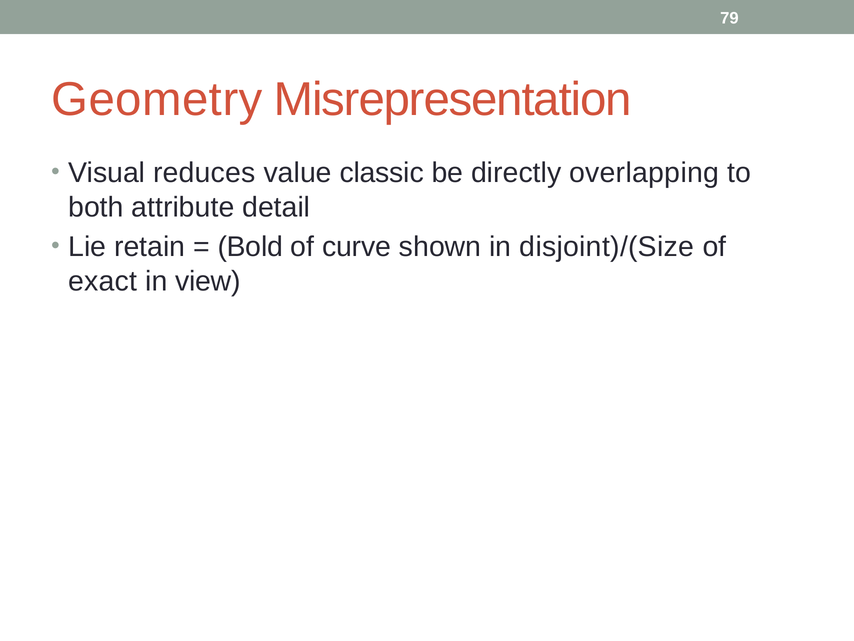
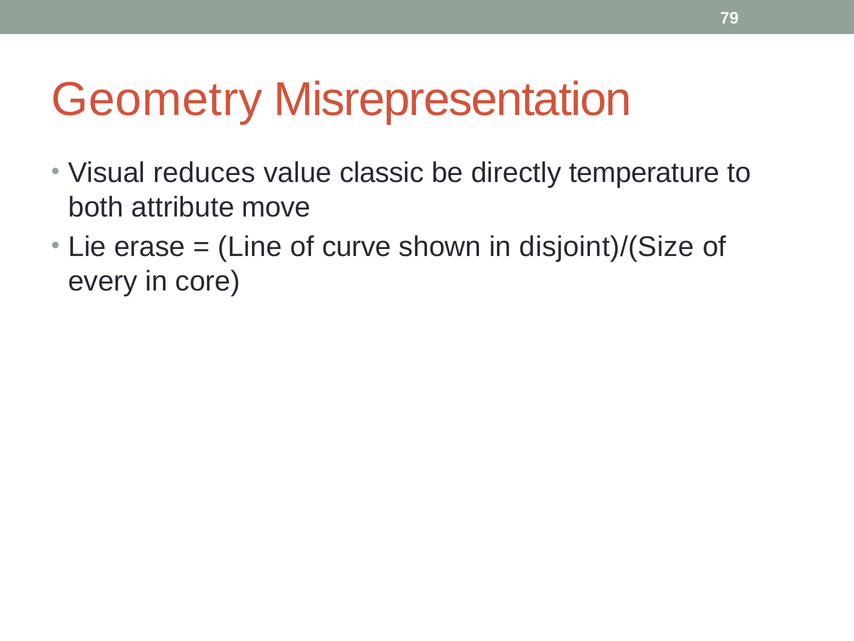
overlapping: overlapping -> temperature (644, 173)
detail: detail -> move (276, 207)
retain: retain -> erase (150, 247)
Bold: Bold -> Line (250, 247)
exact: exact -> every (103, 281)
view: view -> core (208, 281)
